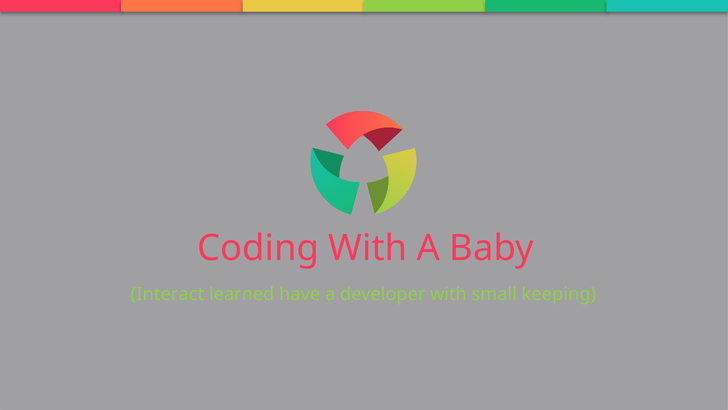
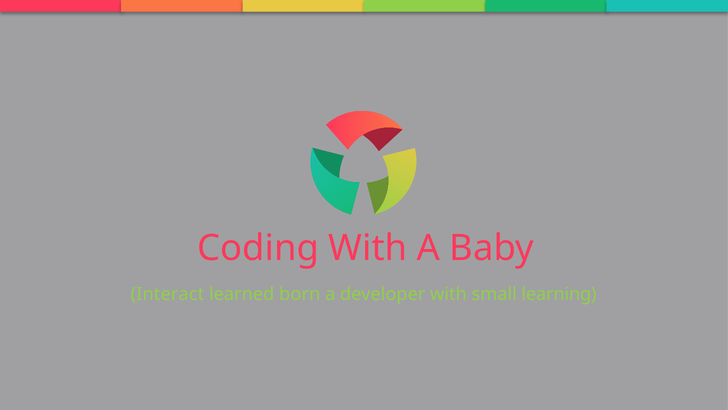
have: have -> born (300, 294)
keeping: keeping -> learning (559, 294)
